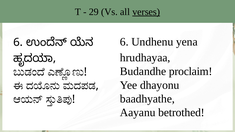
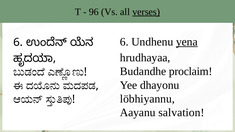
29: 29 -> 96 (94, 12)
yena underline: none -> present (187, 42)
baadhyathe: baadhyathe -> löbhiyannu (147, 99)
betrothed: betrothed -> salvation (181, 113)
